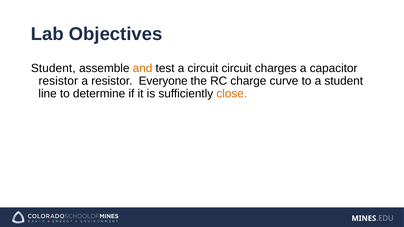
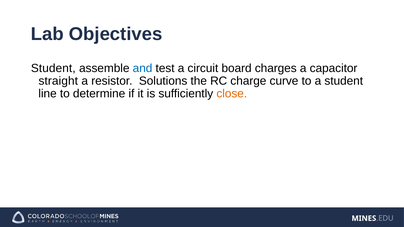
and colour: orange -> blue (143, 68)
circuit circuit: circuit -> board (237, 68)
resistor: resistor -> straight (58, 81)
Everyone: Everyone -> Solutions (163, 81)
